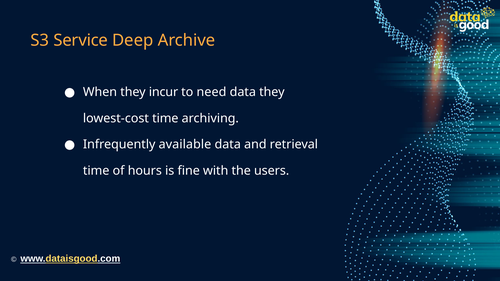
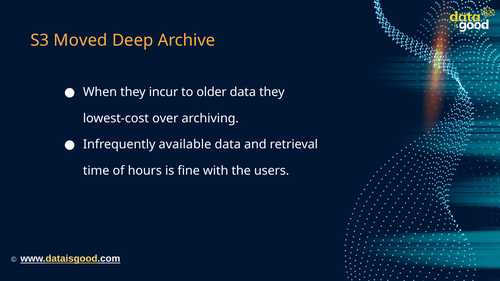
Service: Service -> Moved (81, 41)
need: need -> older (212, 92)
lowest-cost time: time -> over (165, 118)
